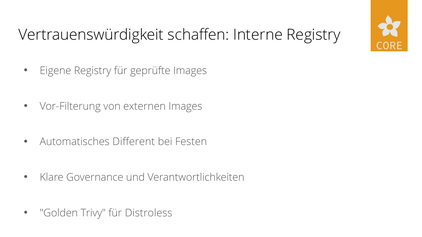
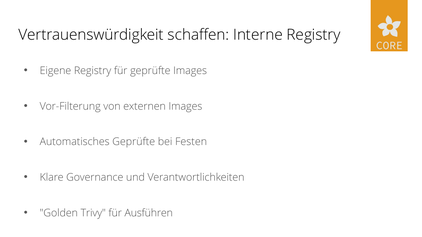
Automatisches Different: Different -> Geprüfte (134, 142)
Distroless: Distroless -> Ausführen (149, 213)
